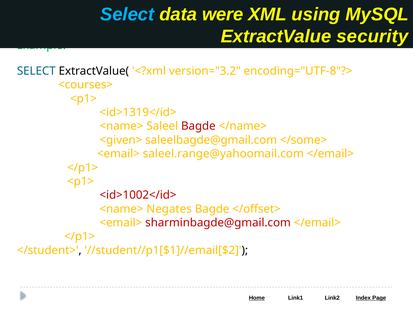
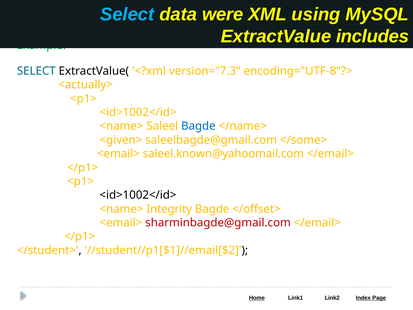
security: security -> includes (373, 36)
version="3.2: version="3.2 -> version="7.3 (205, 71)
<courses>: <courses> -> <actually> (86, 85)
<id>1319</id>: <id>1319</id> -> <id>1002</id> (138, 112)
Bagde colour: red -> blue (198, 126)
saleel.range@yahoomail.com: saleel.range@yahoomail.com -> saleel.known@yahoomail.com (223, 154)
<id>1002</id> colour: red -> black (138, 195)
Negates: Negates -> Integrity (169, 209)
